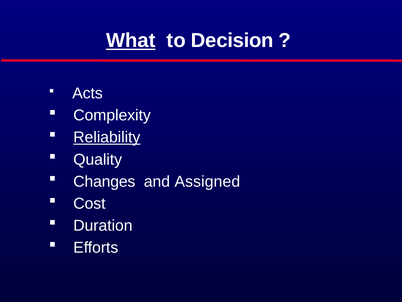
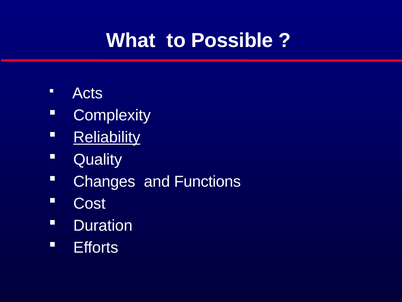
What underline: present -> none (131, 41)
Decision: Decision -> Possible (232, 41)
Assigned: Assigned -> Functions (207, 181)
